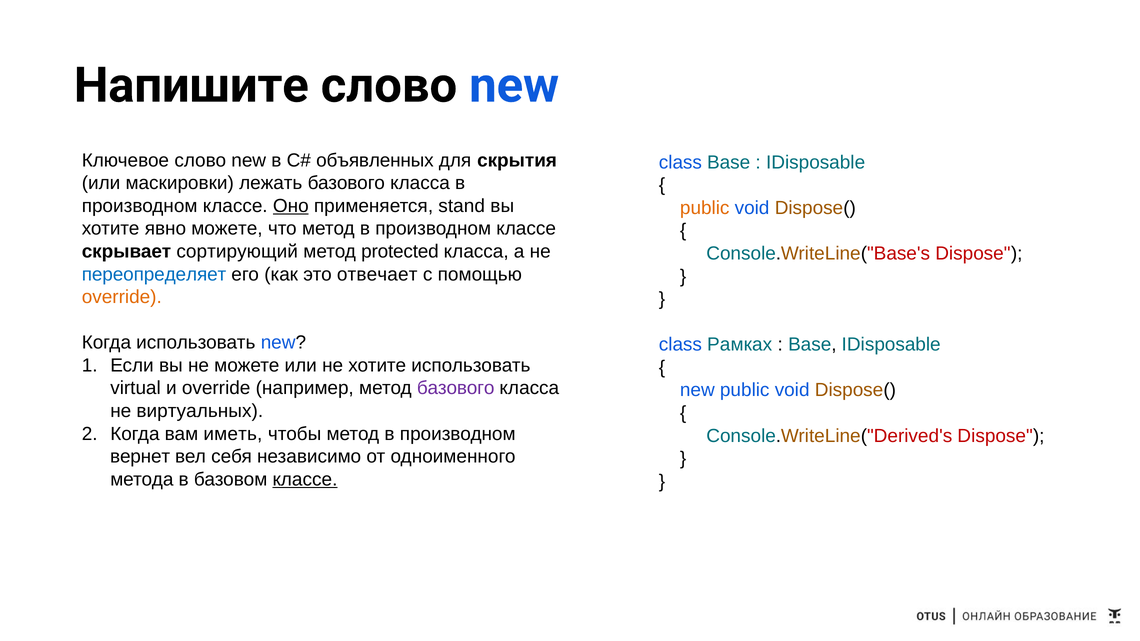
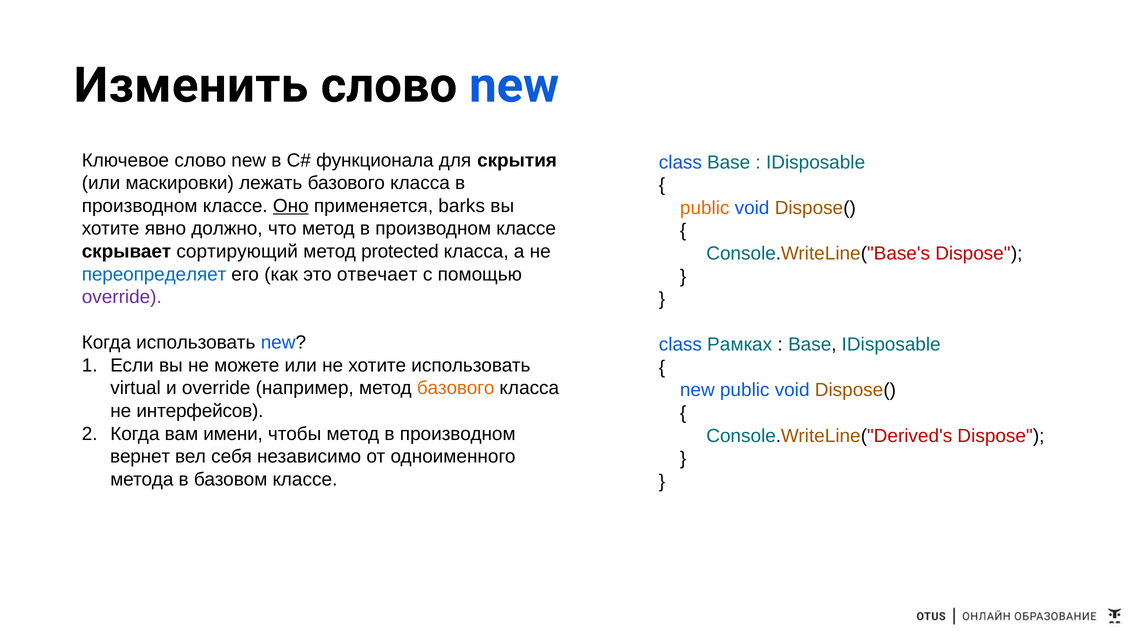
Напишите: Напишите -> Изменить (191, 86)
объявленных: объявленных -> функционала (375, 160)
stand: stand -> barks (462, 206)
явно можете: можете -> должно (227, 229)
override colour: orange -> purple (122, 297)
базового colour: purple -> orange (456, 388)
виртуальных: виртуальных -> интерфейсов (200, 411)
иметь: иметь -> имени (233, 434)
классе underline: present -> none (305, 480)
